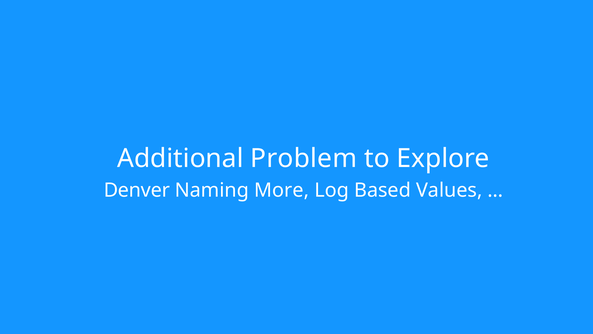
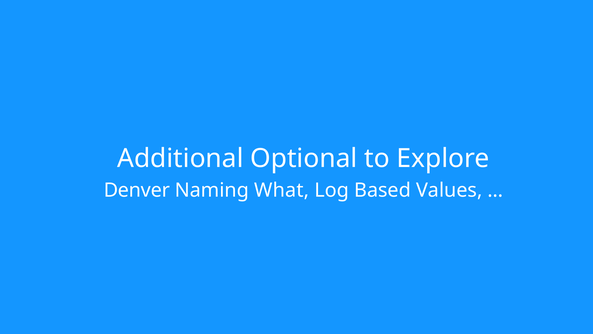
Problem: Problem -> Optional (304, 158)
More: More -> What (282, 190)
